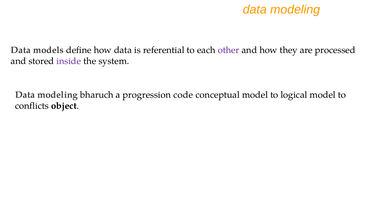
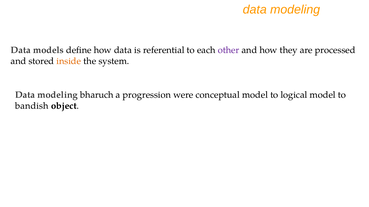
inside colour: purple -> orange (69, 61)
code: code -> were (183, 95)
conflicts: conflicts -> bandish (32, 106)
